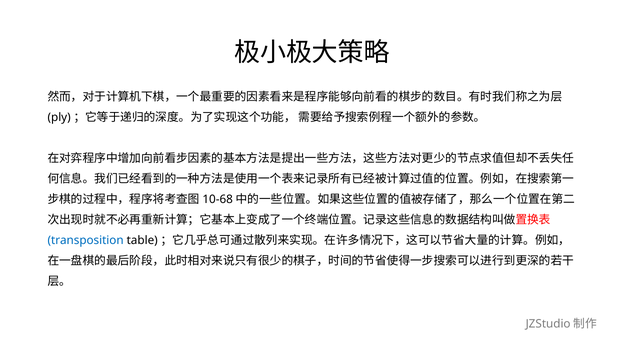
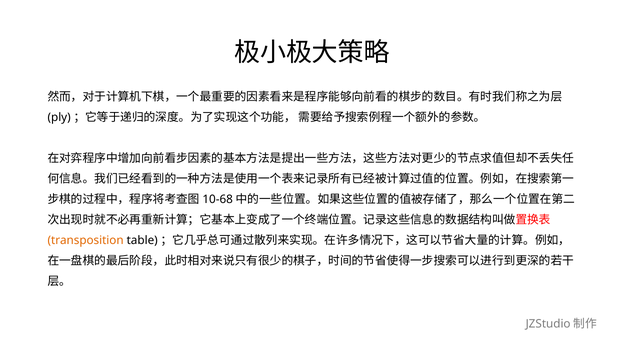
transposition colour: blue -> orange (86, 241)
